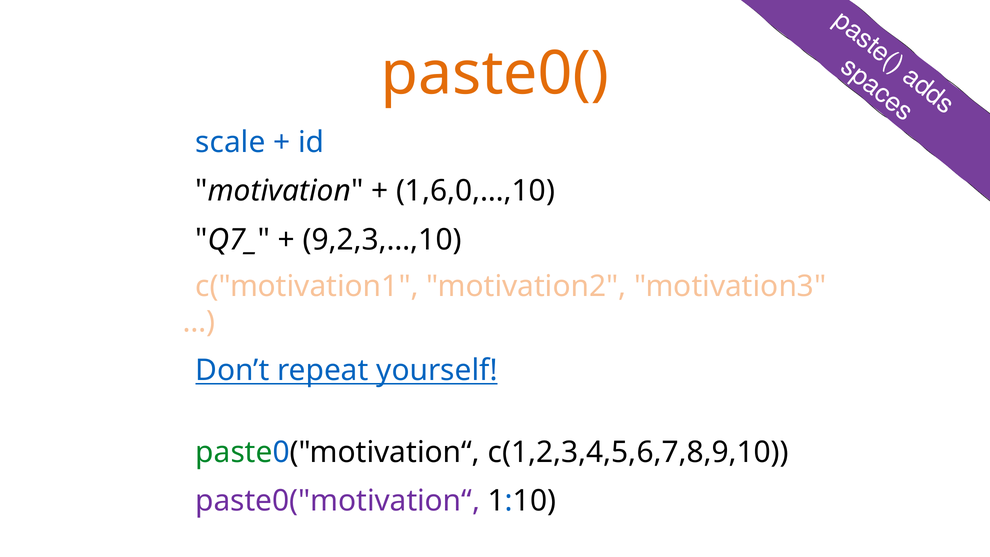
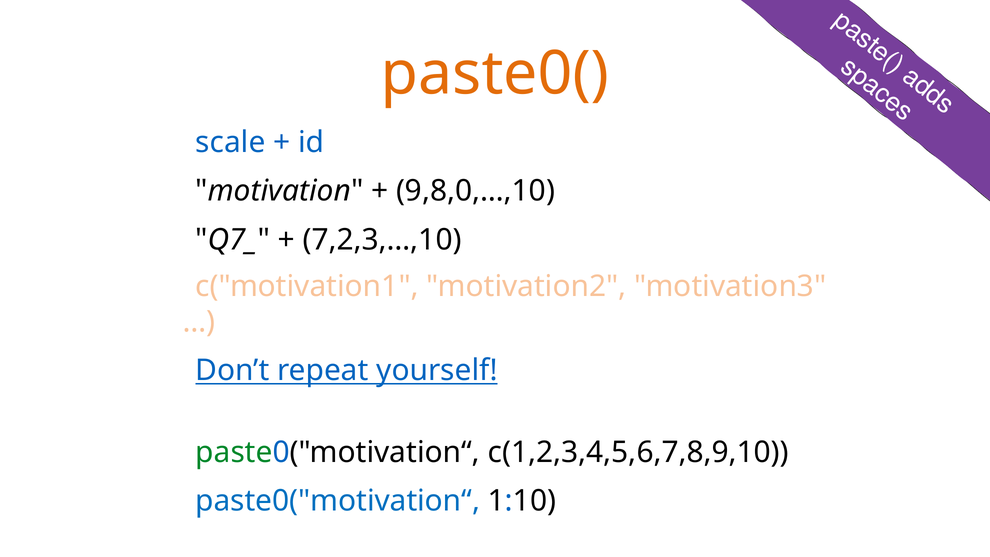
1,6,0,…,10: 1,6,0,…,10 -> 9,8,0,…,10 (476, 191)
9,2,3,…,10: 9,2,3,…,10 -> 7,2,3,…,10 (382, 240)
paste0("motivation“ colour: purple -> blue (338, 501)
